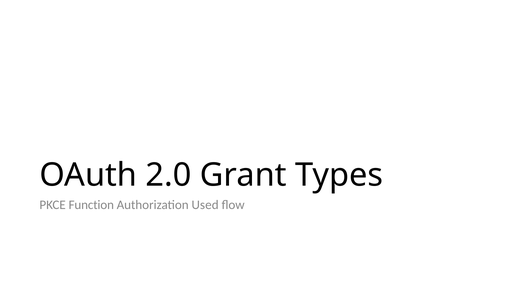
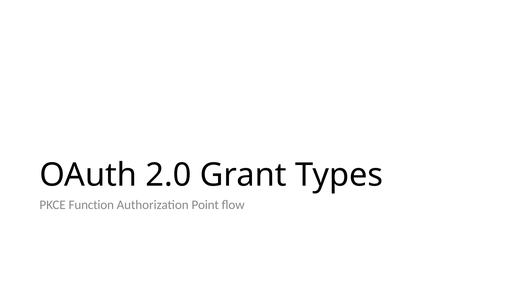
Used: Used -> Point (205, 205)
